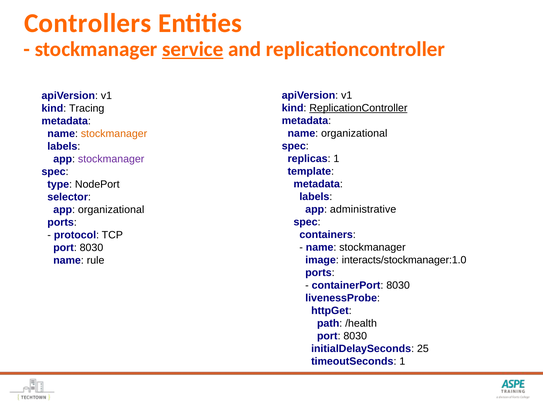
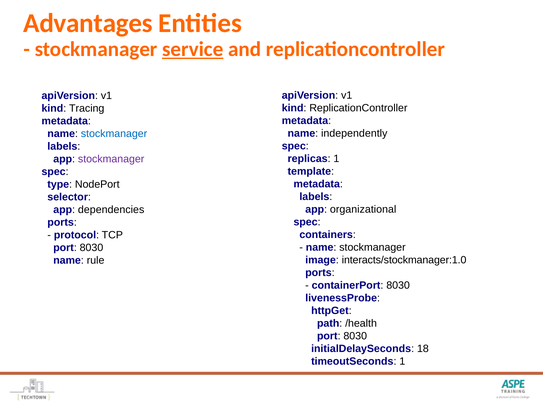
Controllers: Controllers -> Advantages (88, 23)
ReplicationController underline: present -> none (358, 108)
name organizational: organizational -> independently (354, 134)
stockmanager colour: orange -> blue (114, 134)
administrative: administrative -> organizational (363, 210)
app organizational: organizational -> dependencies (111, 210)
25: 25 -> 18 (423, 349)
